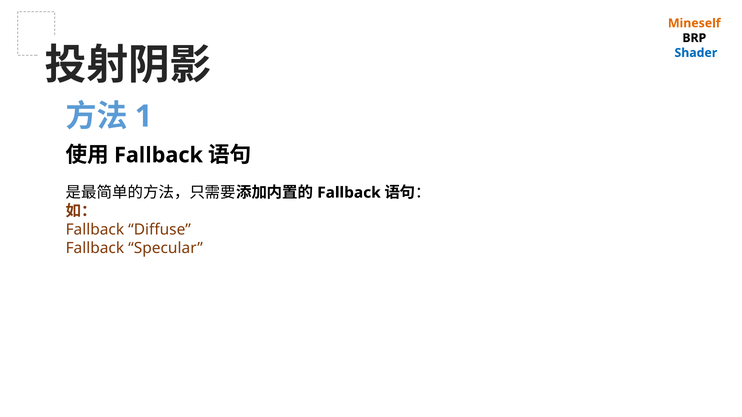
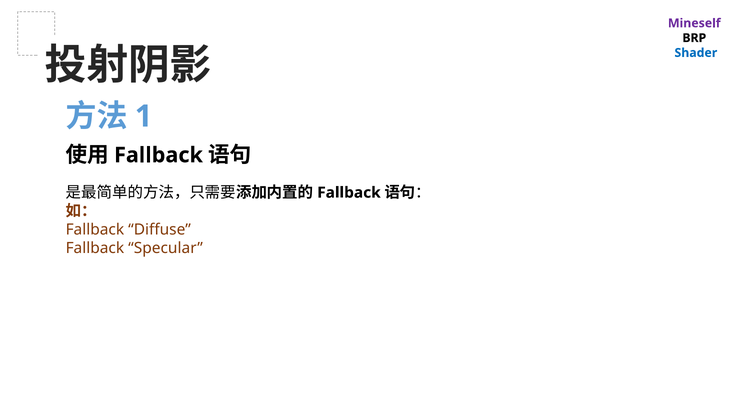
Mineself colour: orange -> purple (694, 23)
